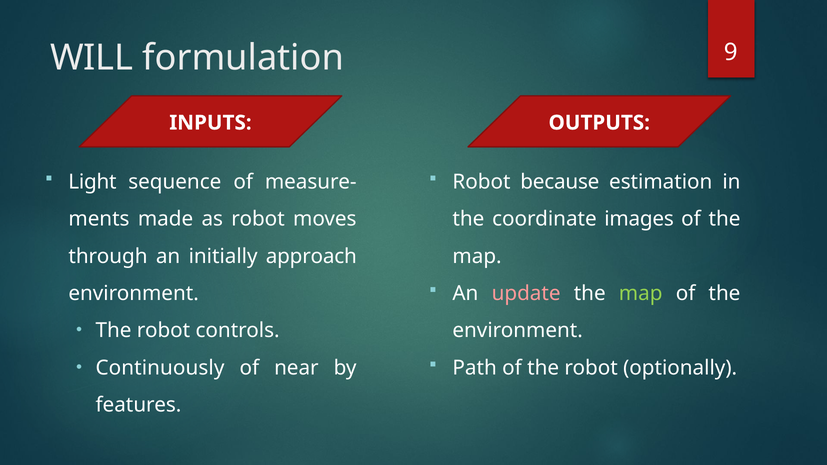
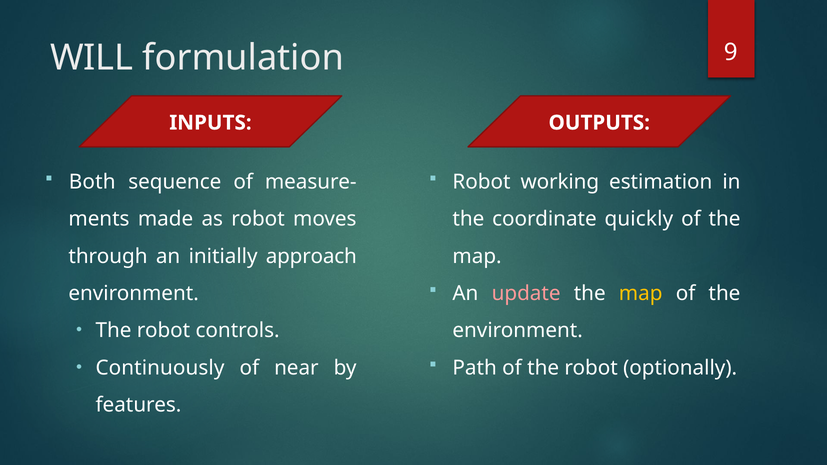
Light: Light -> Both (92, 182)
because: because -> working (560, 182)
images: images -> quickly (639, 219)
map colour: light green -> yellow (641, 294)
